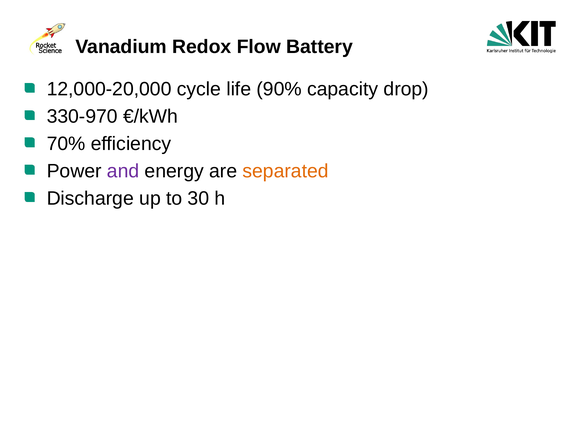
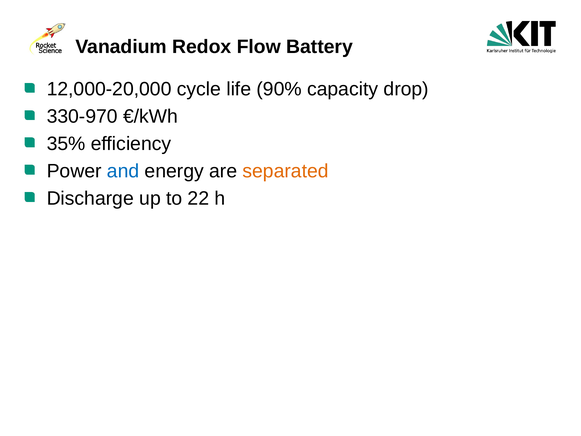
70%: 70% -> 35% (66, 144)
and colour: purple -> blue (123, 171)
30: 30 -> 22 (198, 198)
